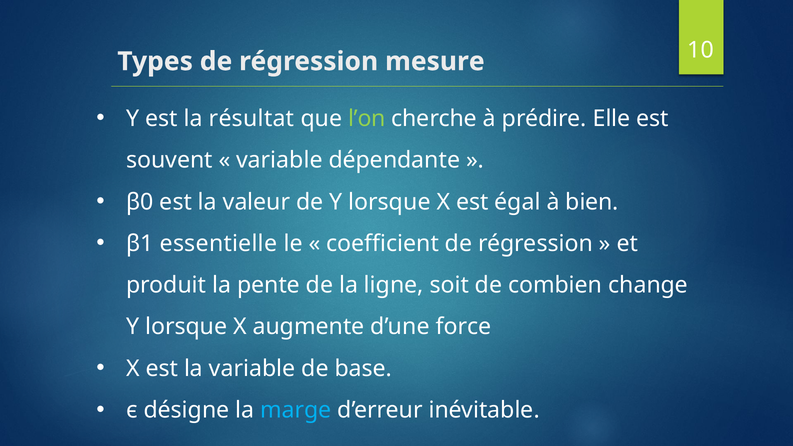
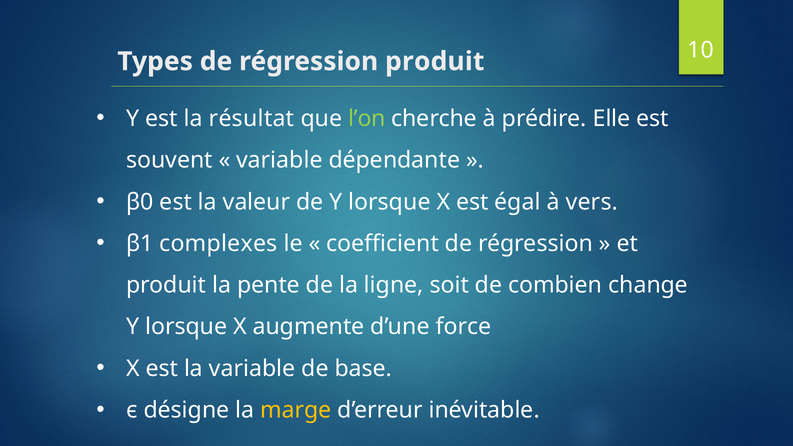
régression mesure: mesure -> produit (435, 61)
bien: bien -> vers (592, 202)
essentielle: essentielle -> complexes (218, 244)
marge colour: light blue -> yellow (296, 410)
